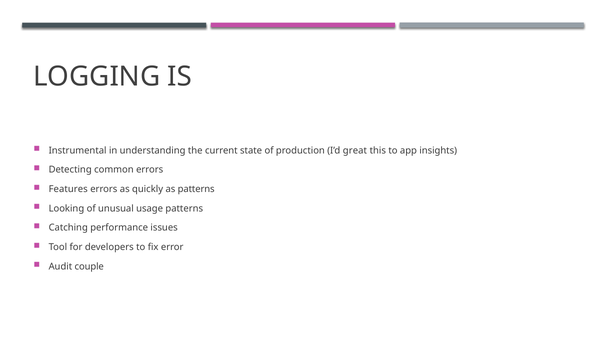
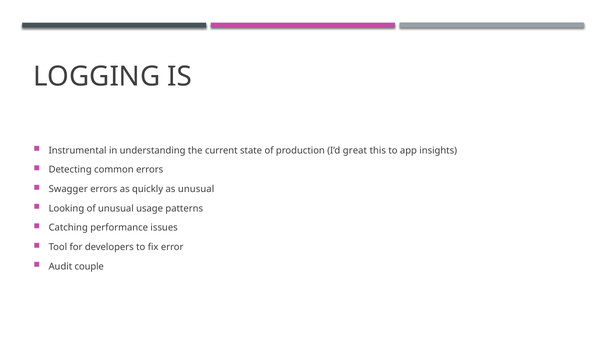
Features: Features -> Swagger (68, 189)
as patterns: patterns -> unusual (196, 189)
